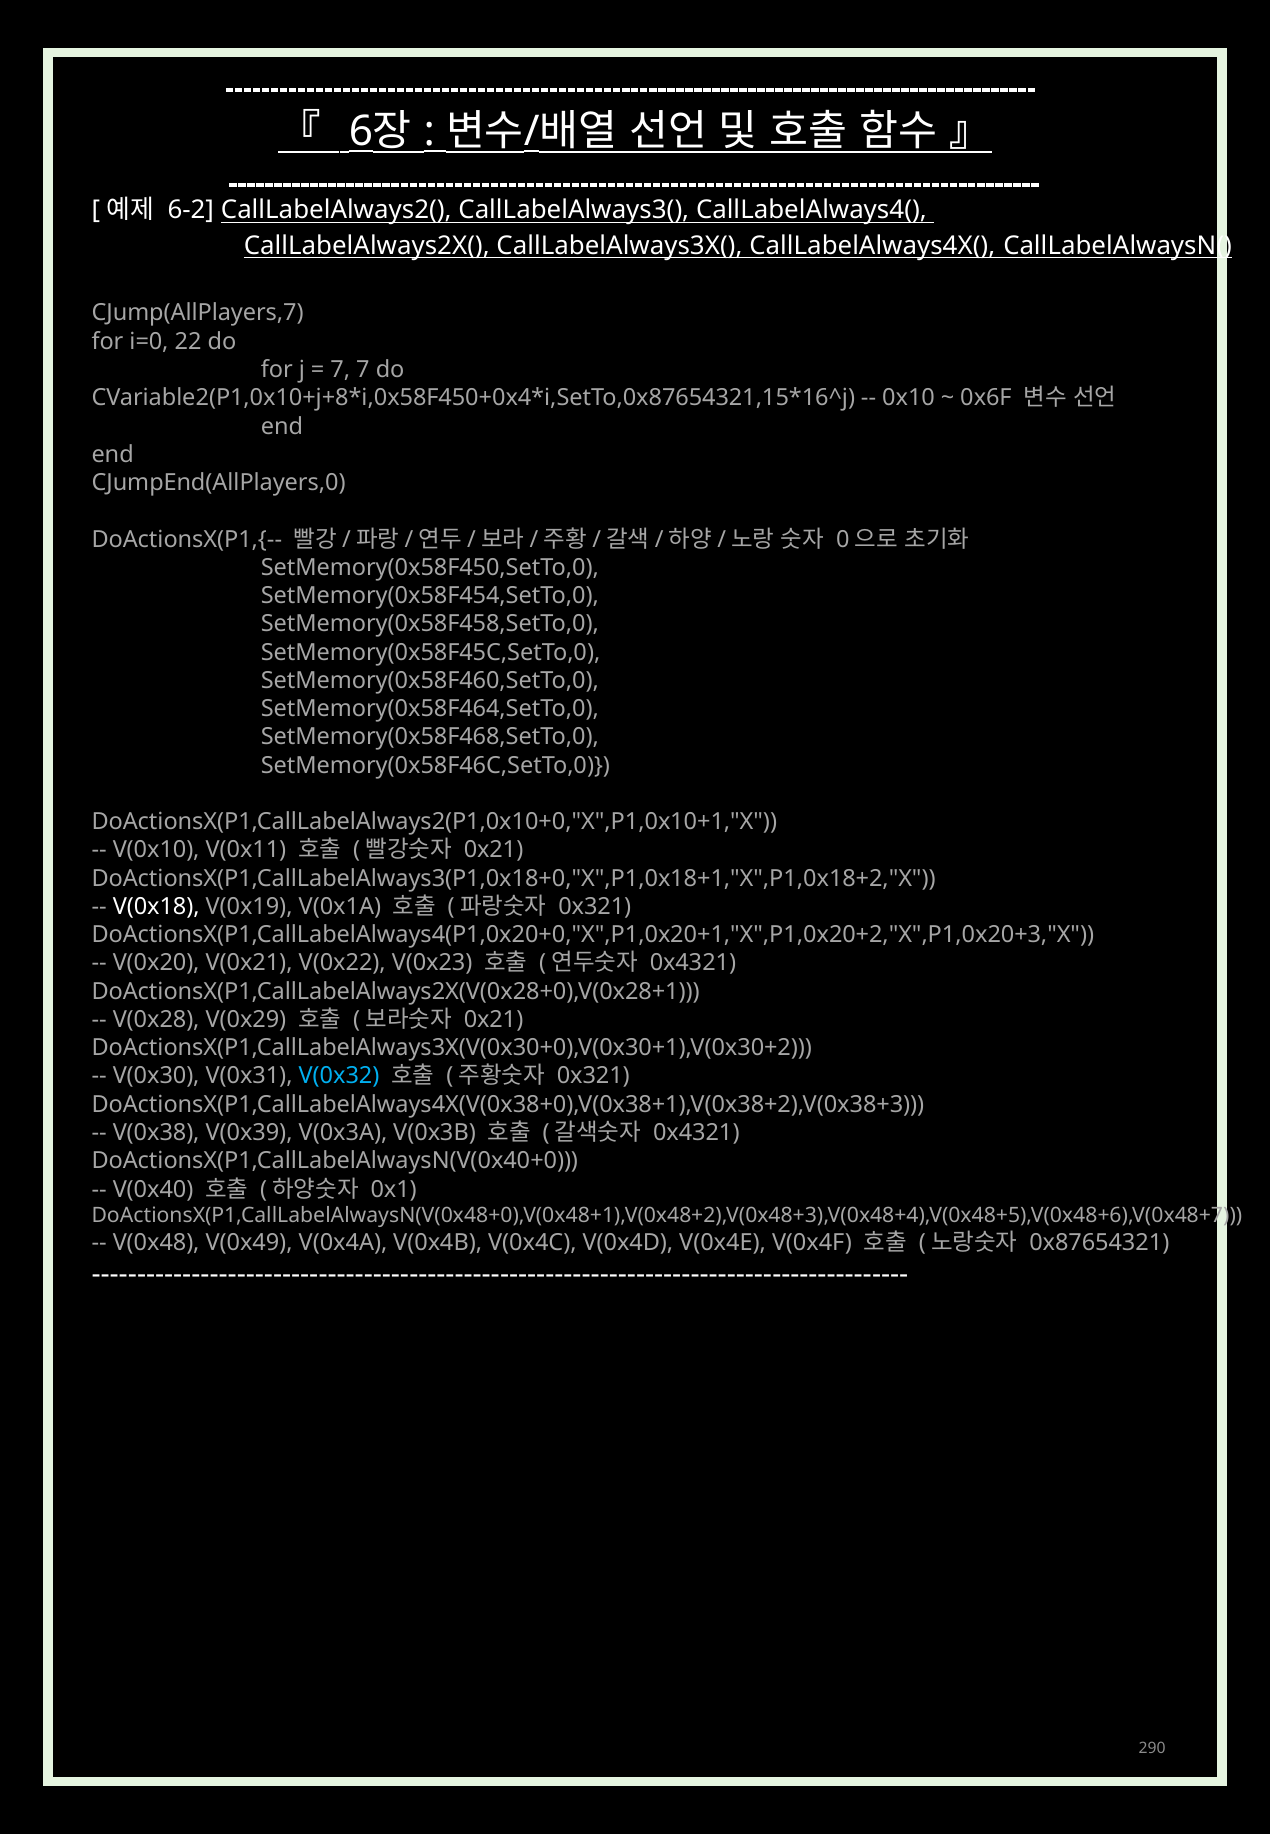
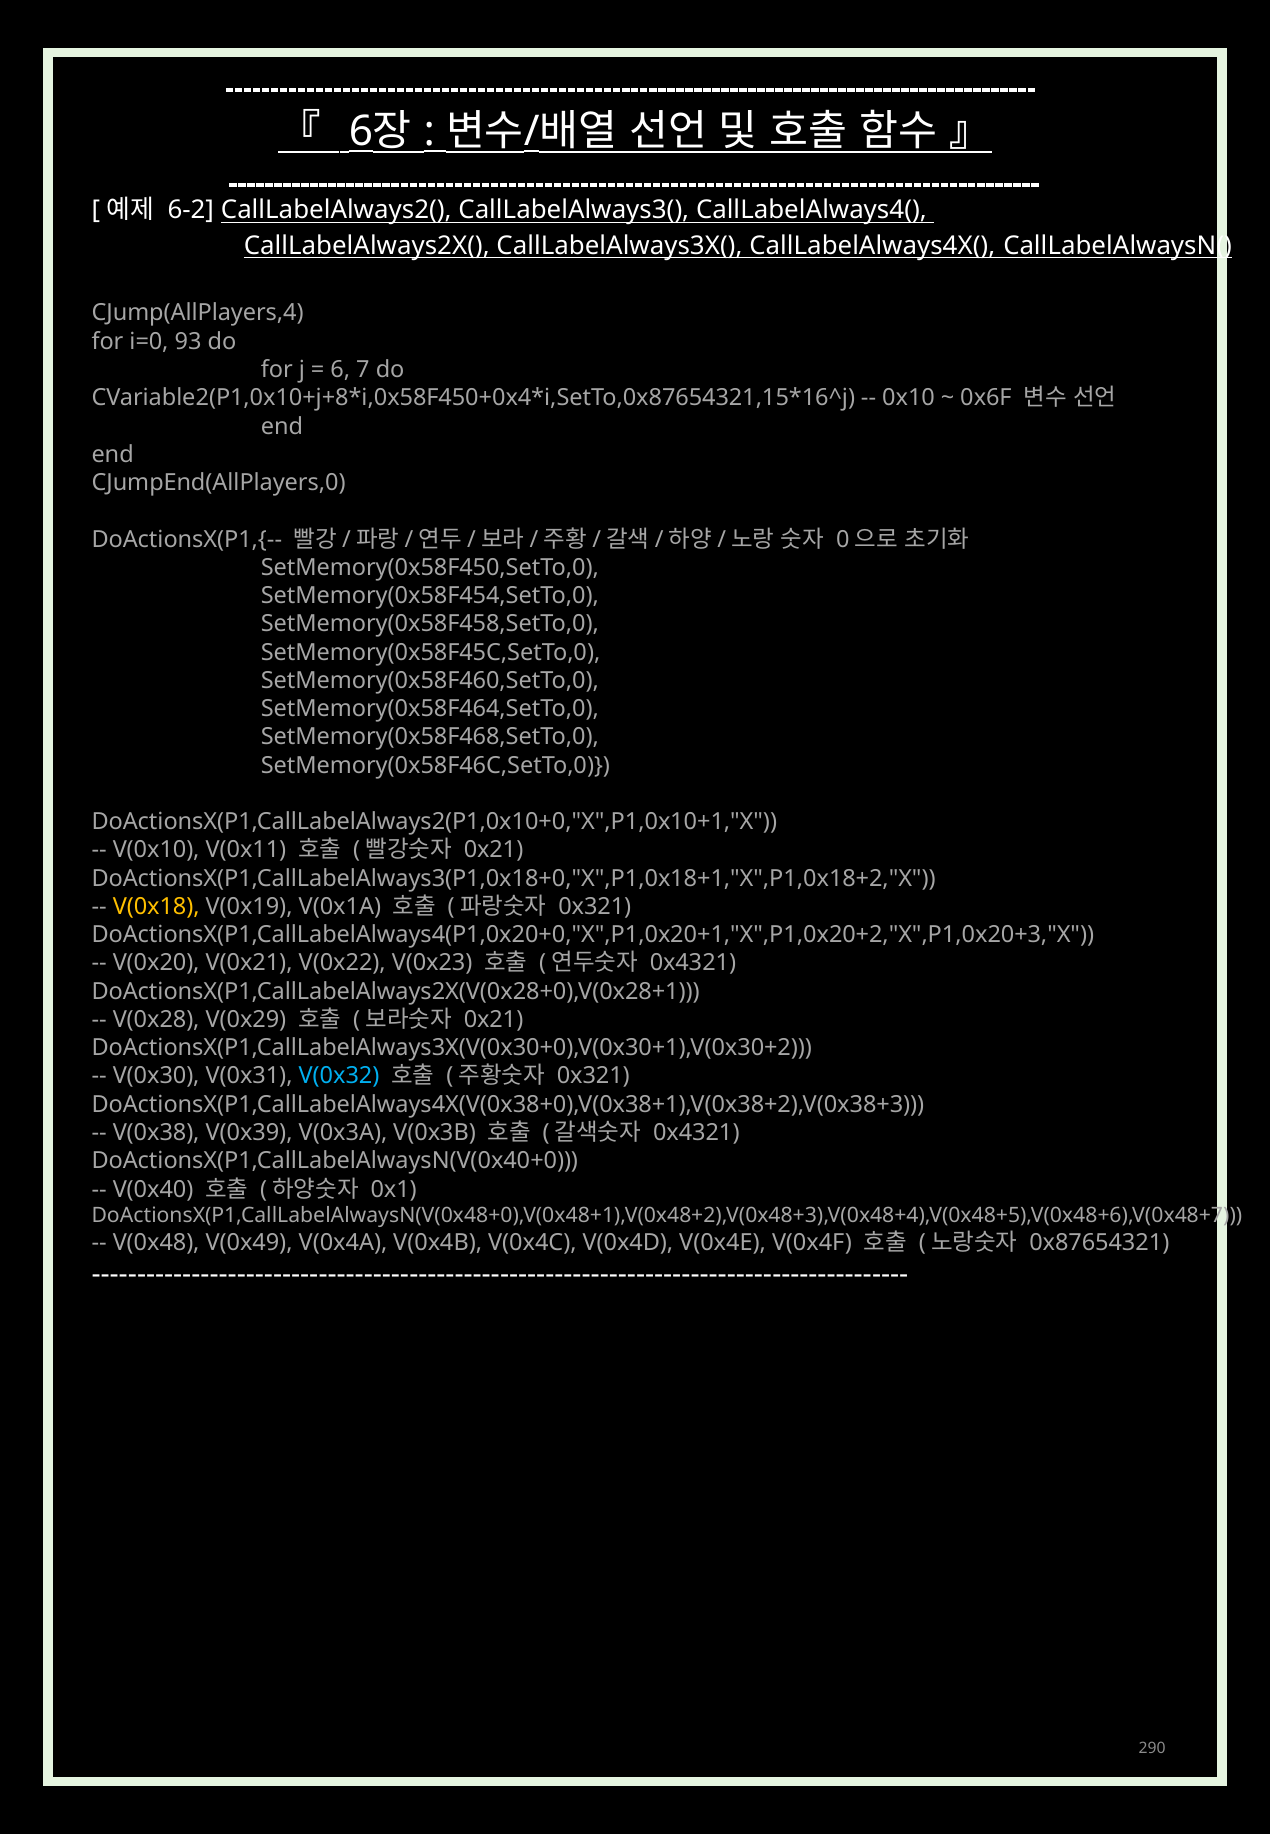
CJump(AllPlayers,7: CJump(AllPlayers,7 -> CJump(AllPlayers,4 (198, 313)
22: 22 -> 93 (188, 342)
7: 7 -> 6 (340, 370)
V(0x18 colour: white -> yellow (156, 907)
